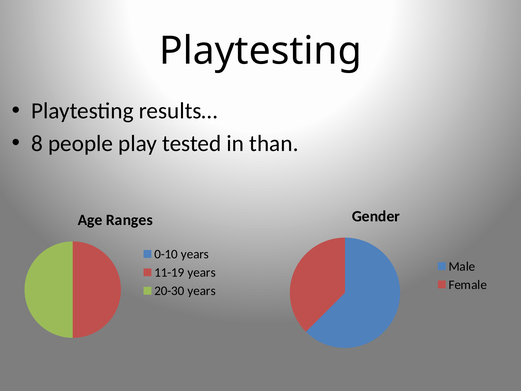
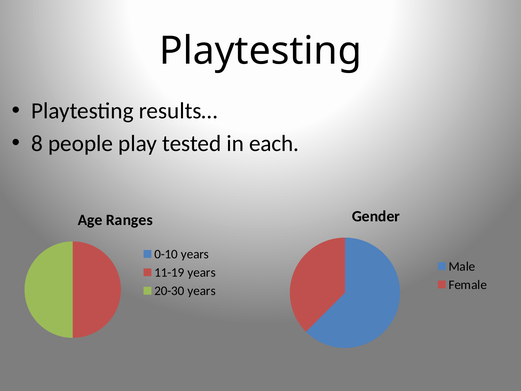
than: than -> each (274, 143)
